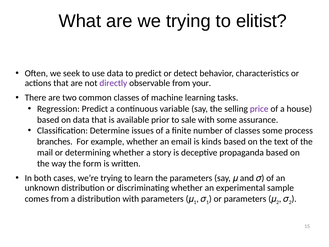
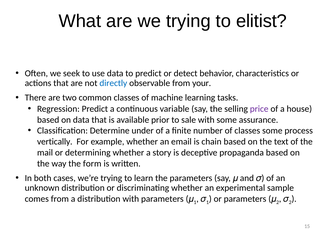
directly colour: purple -> blue (113, 83)
issues: issues -> under (143, 131)
branches: branches -> vertically (55, 142)
kinds: kinds -> chain (212, 142)
